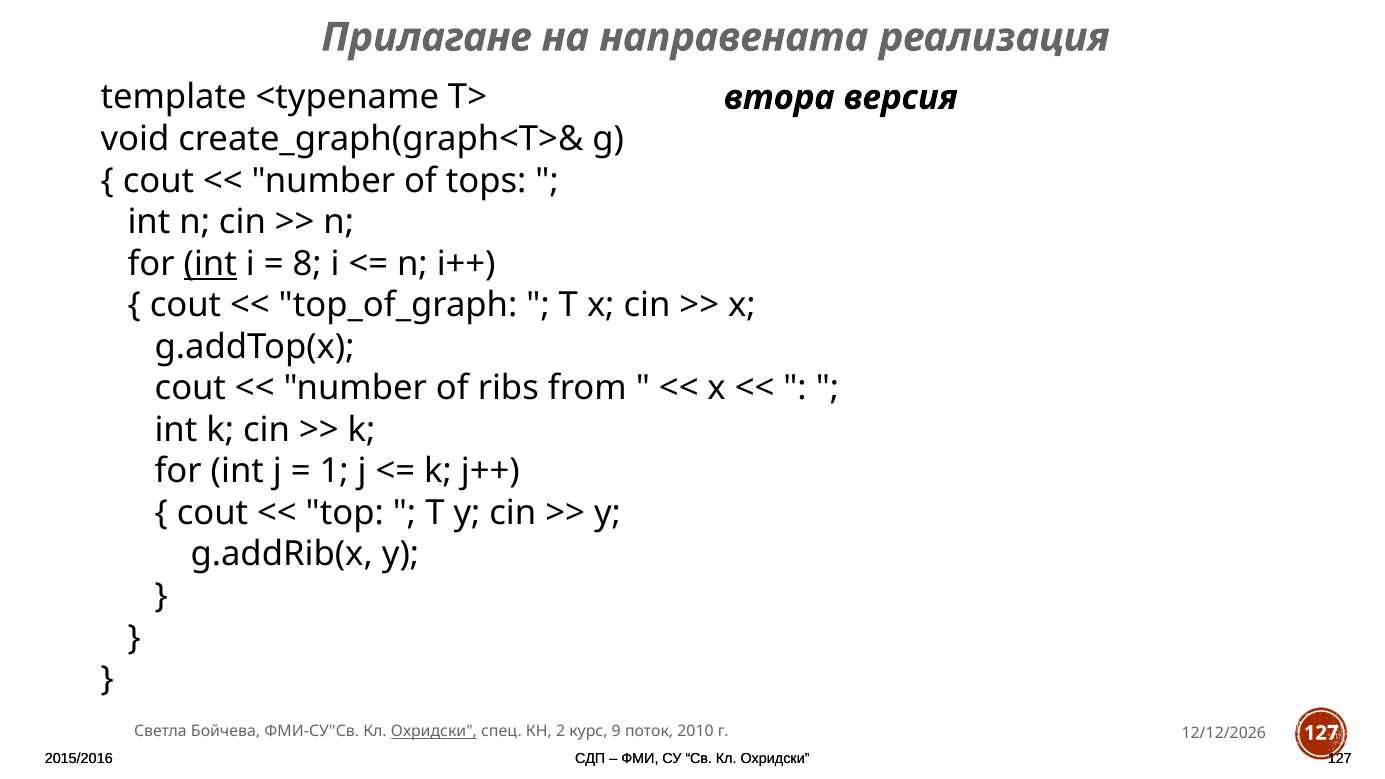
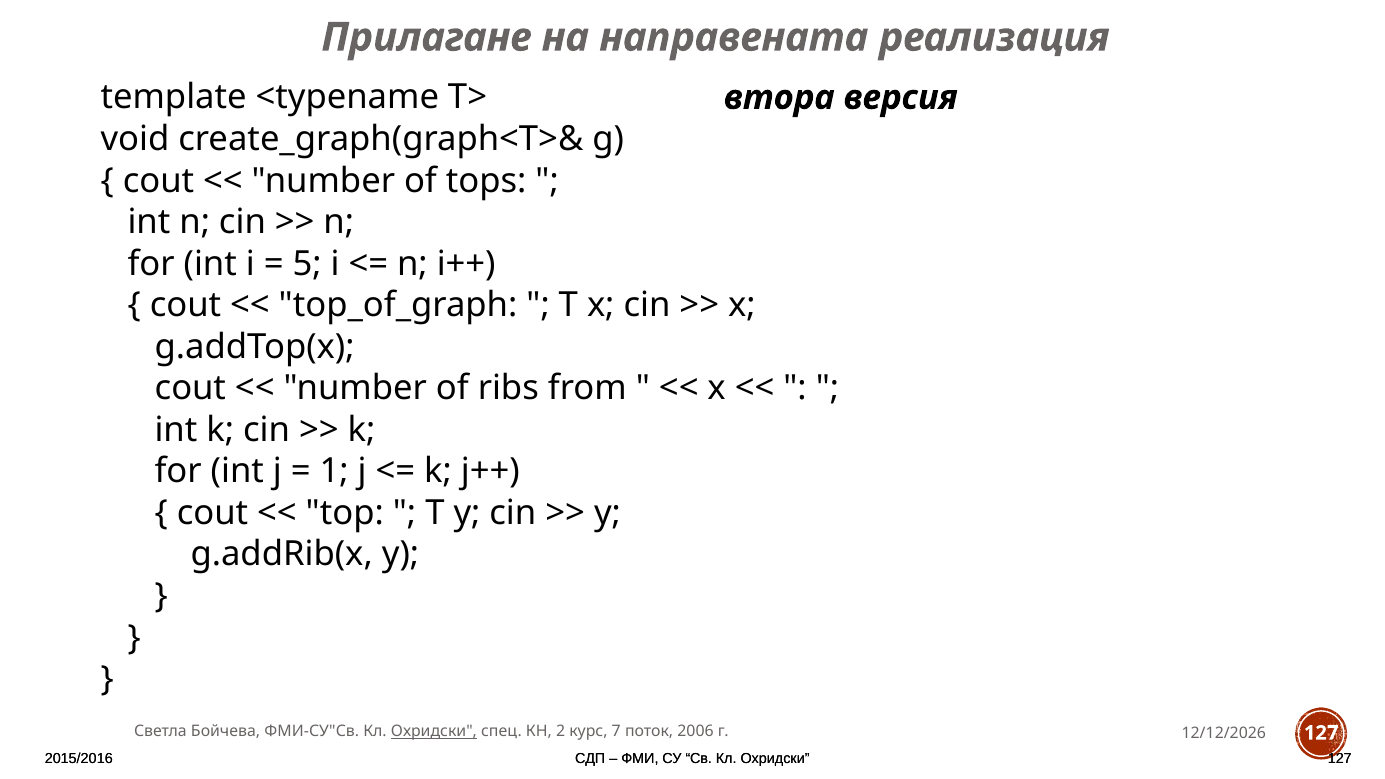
int underline: present -> none (210, 264)
8: 8 -> 5 (307, 264)
9: 9 -> 7 (616, 731)
2010: 2010 -> 2006 (696, 731)
